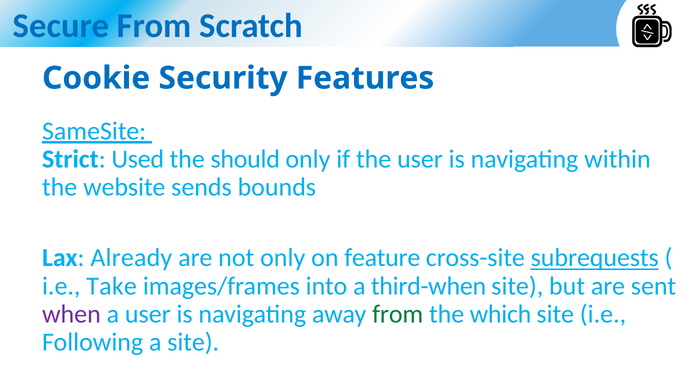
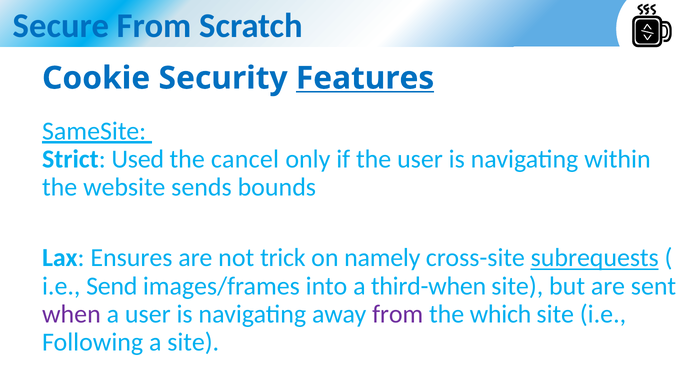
Features underline: none -> present (365, 78)
should: should -> cancel (245, 159)
Already: Already -> Ensures (131, 258)
not only: only -> trick (283, 258)
feature: feature -> namely (382, 258)
Take: Take -> Send (112, 286)
from colour: green -> purple (398, 314)
